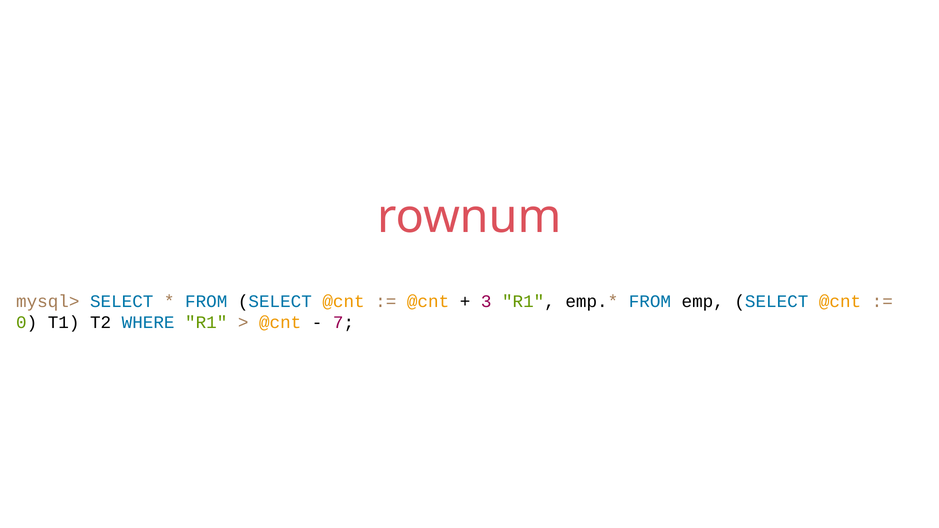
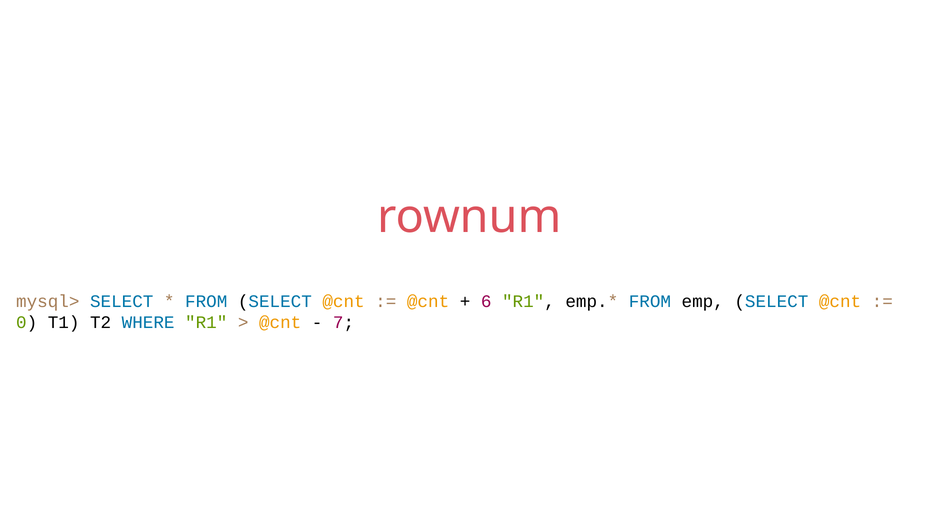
3: 3 -> 6 (486, 302)
